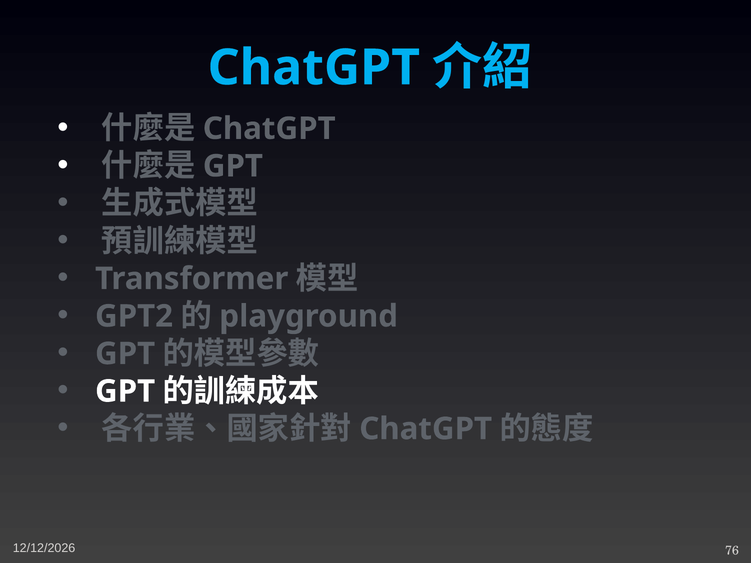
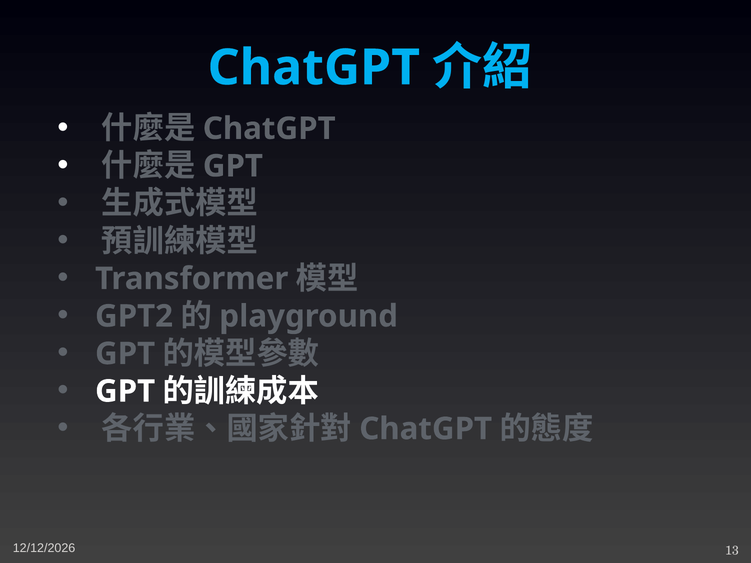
76: 76 -> 13 (732, 551)
